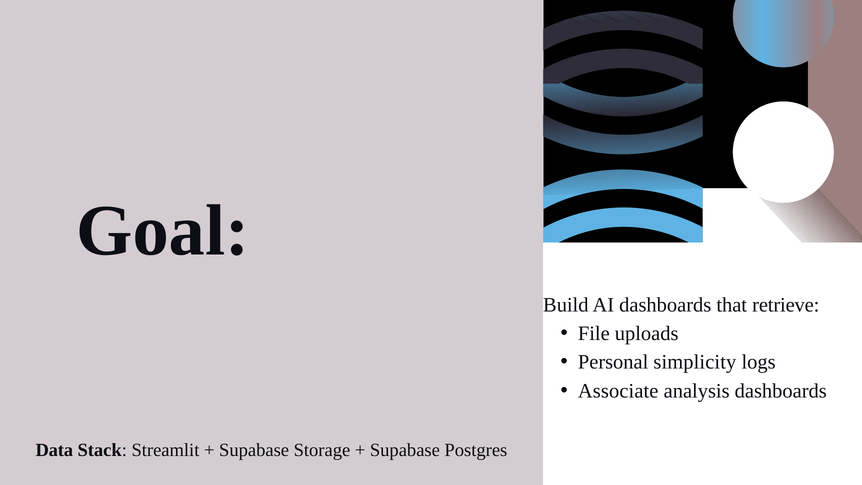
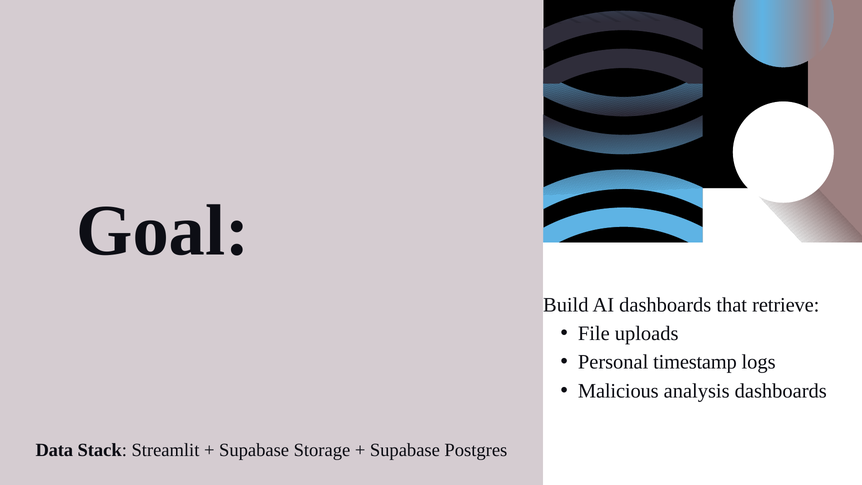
simplicity: simplicity -> timestamp (695, 362)
Associate: Associate -> Malicious (618, 391)
